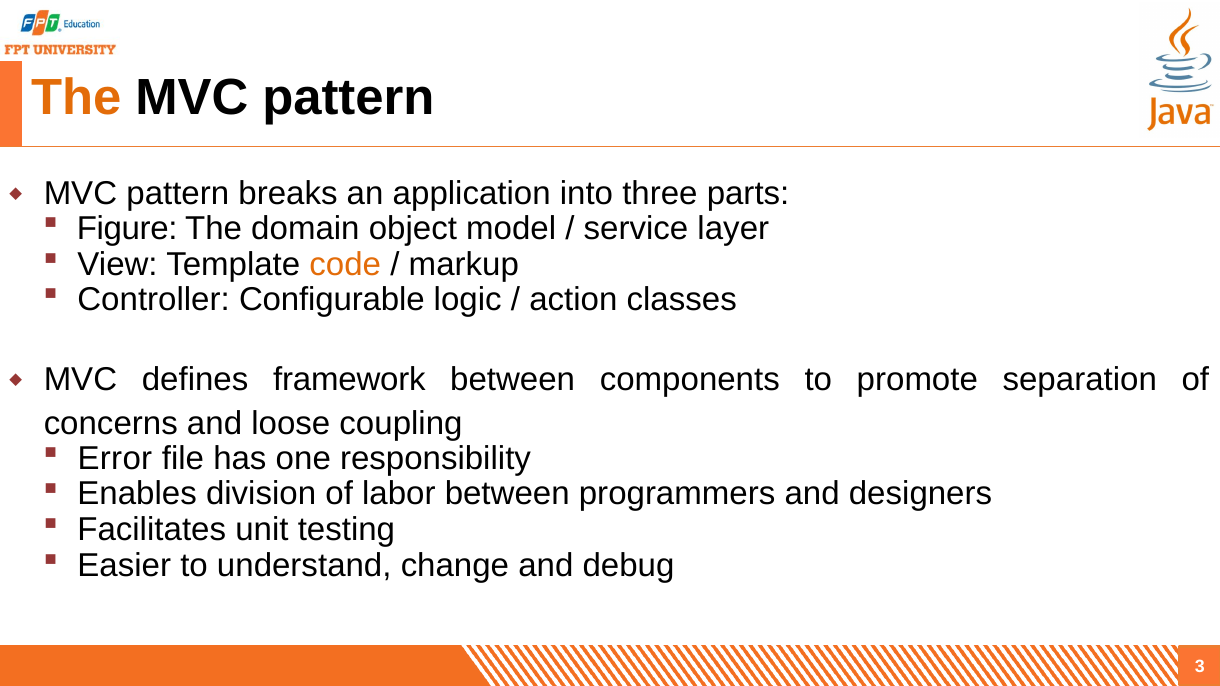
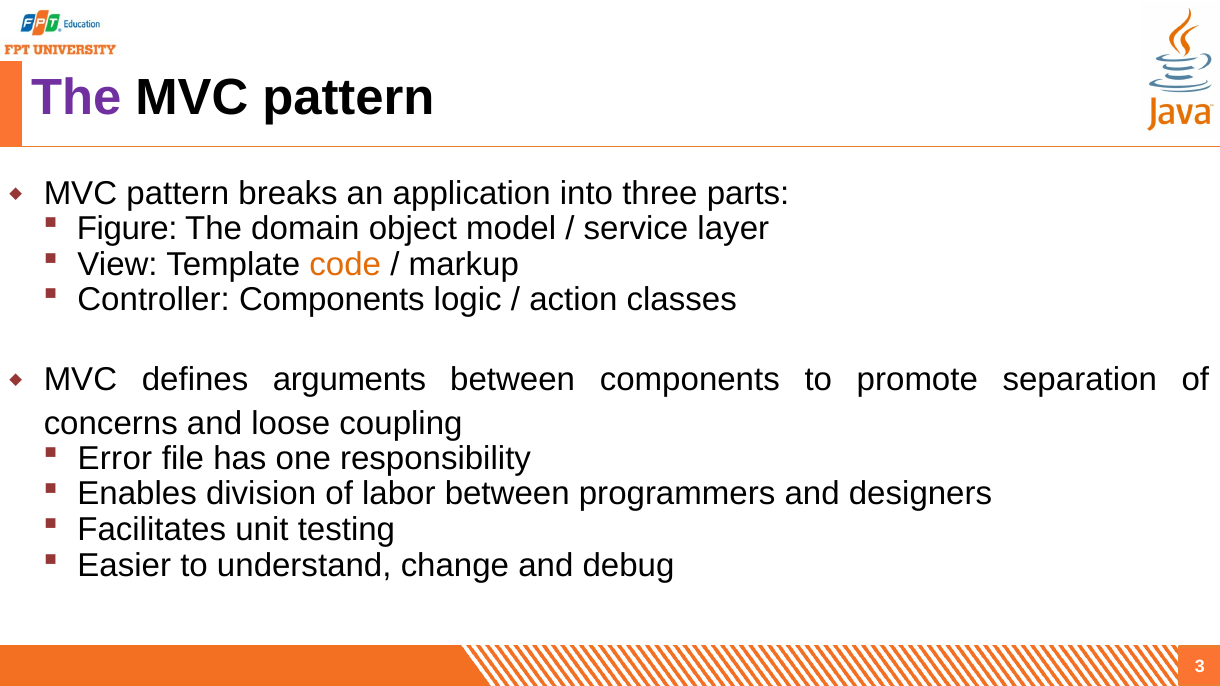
The colour: orange -> purple (76, 98)
Controller Configurable: Configurable -> Components (332, 300)
framework: framework -> arguments (349, 380)
